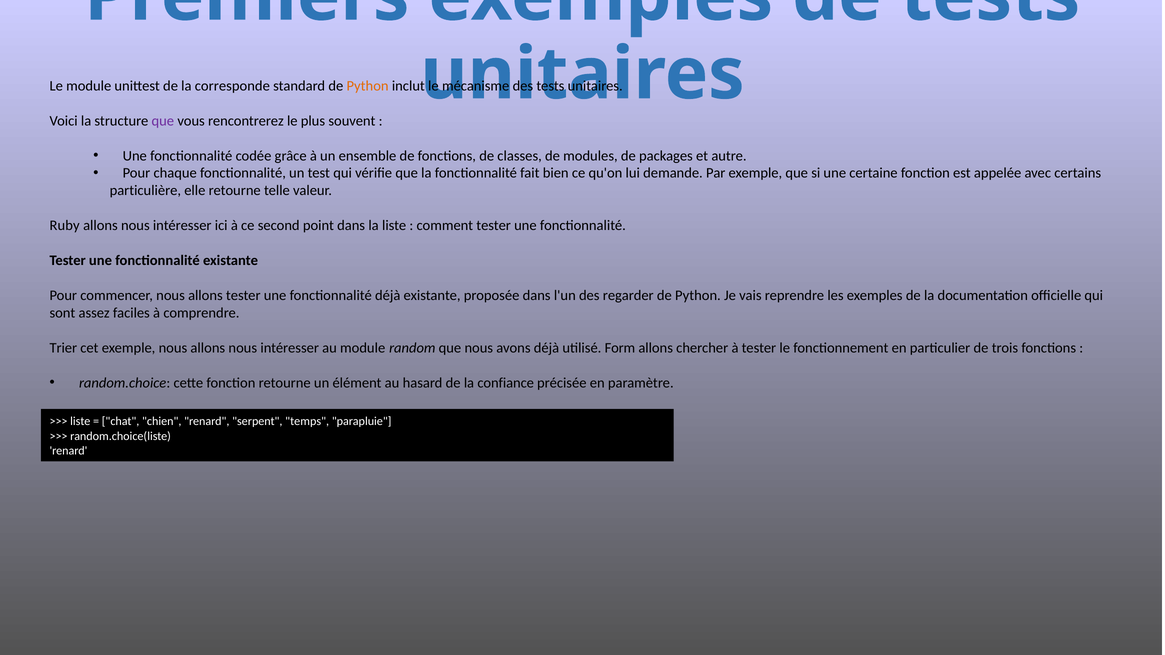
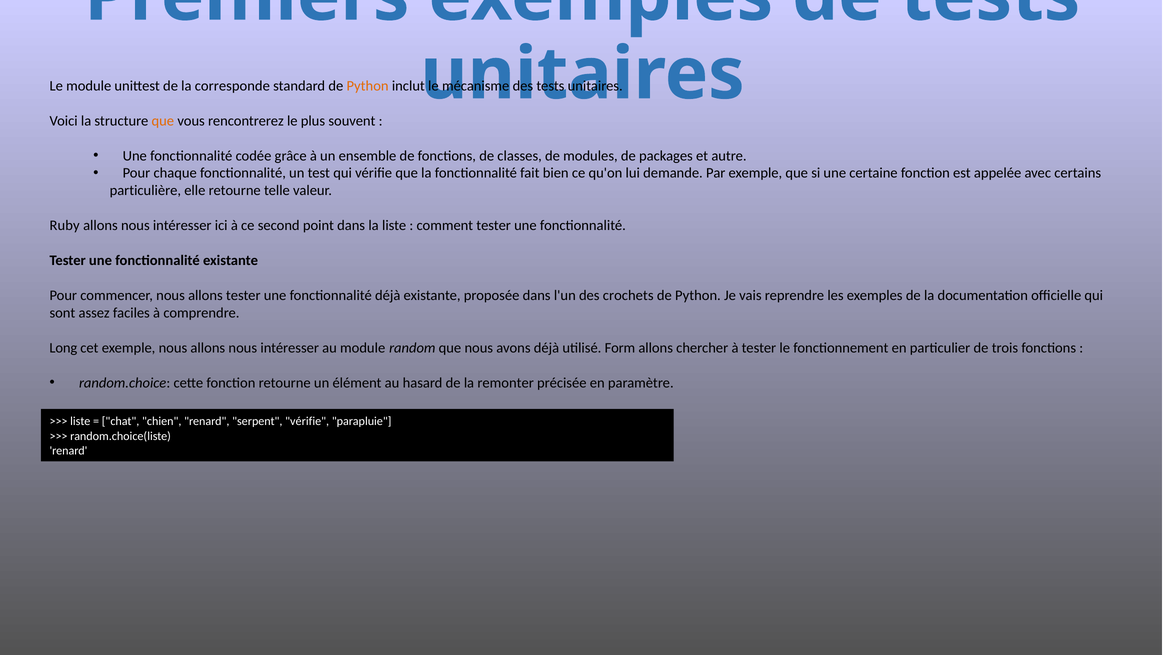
que colour: purple -> orange (163, 121)
regarder: regarder -> crochets (628, 296)
Trier: Trier -> Long (63, 348)
confiance: confiance -> remonter (506, 383)
serpent temps: temps -> vérifie (307, 422)
